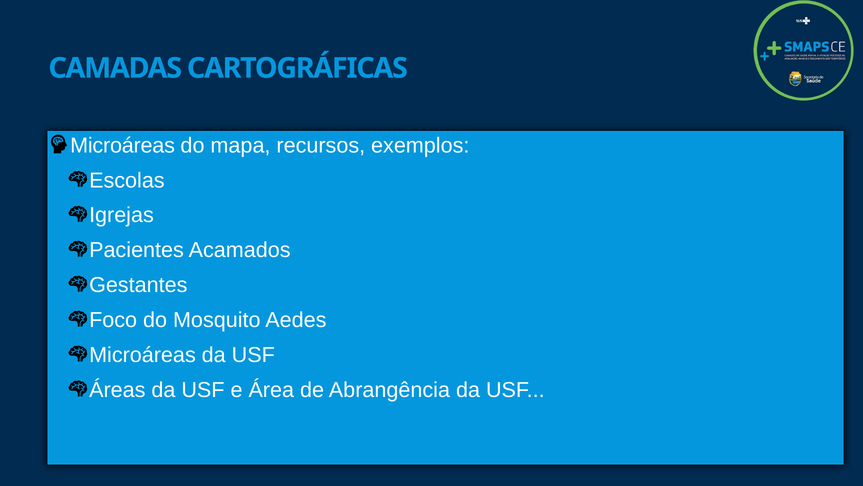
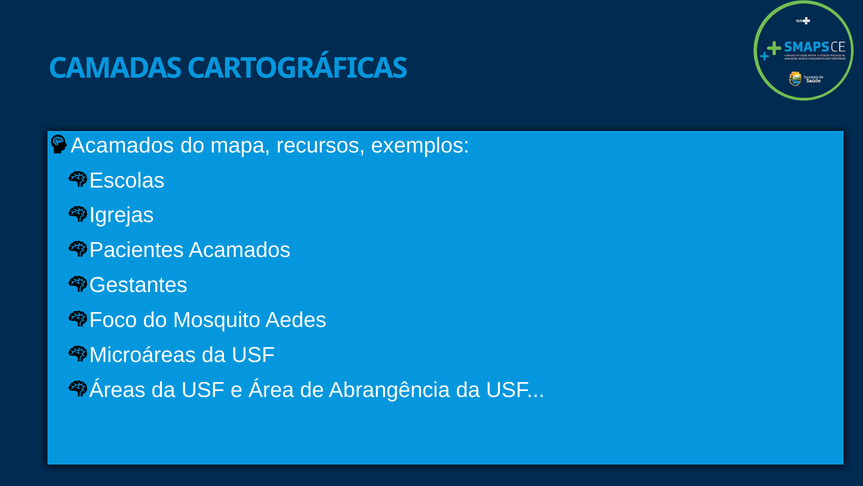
Microáreas: Microáreas -> Acamados (122, 145)
